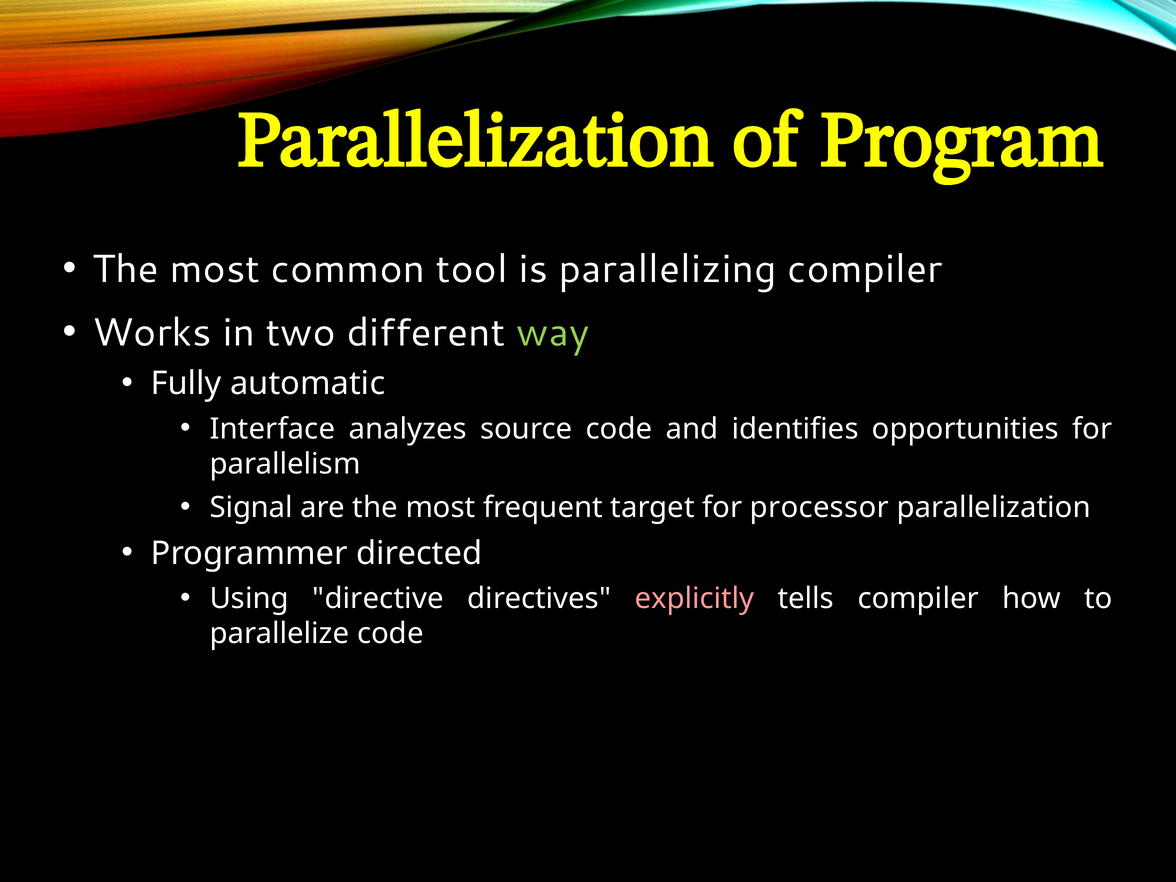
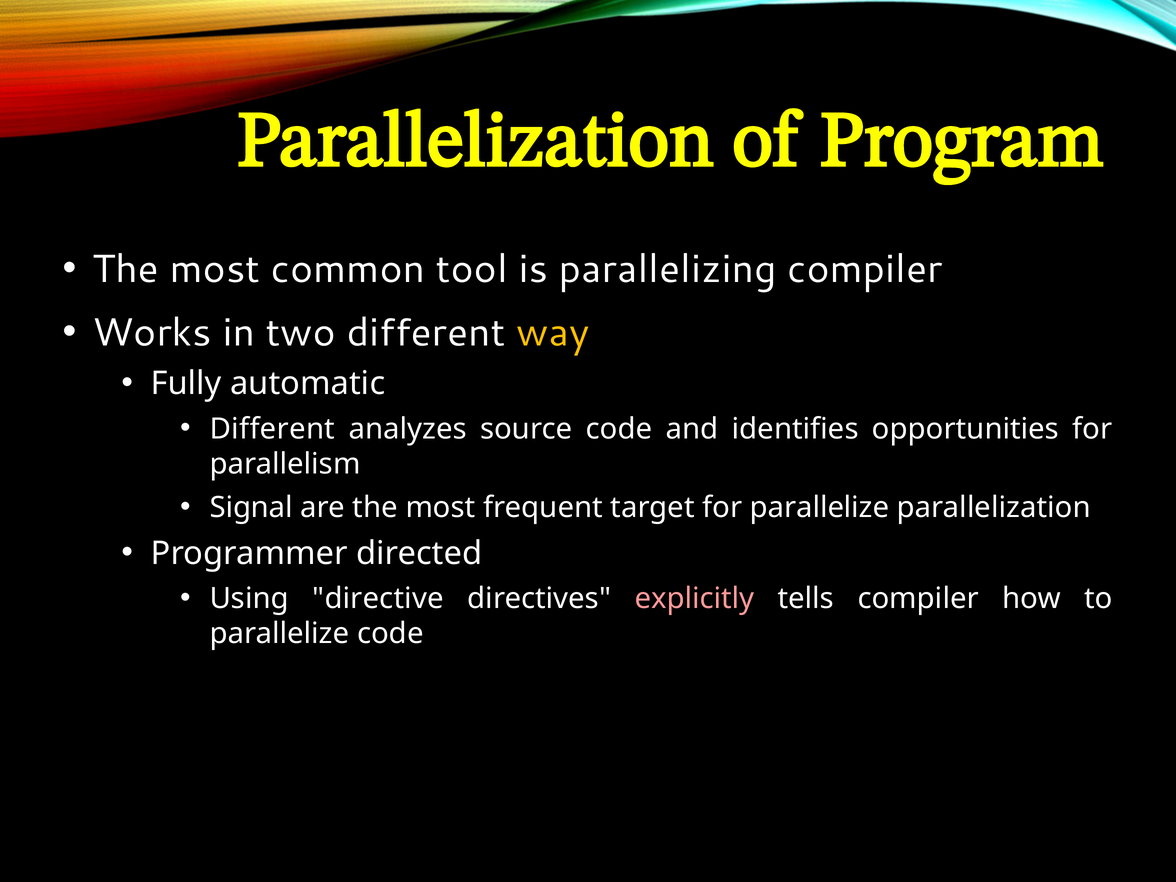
way colour: light green -> yellow (553, 333)
Interface: Interface -> Different (272, 429)
for processor: processor -> parallelize (820, 508)
